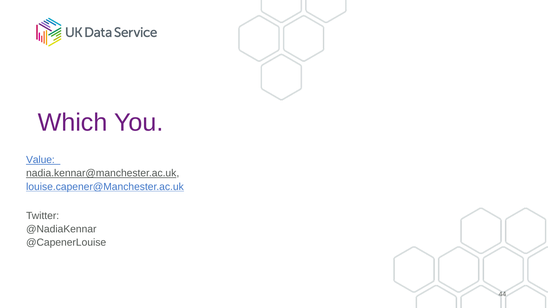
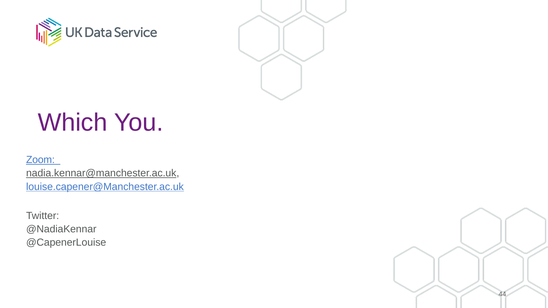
Value: Value -> Zoom (40, 160)
